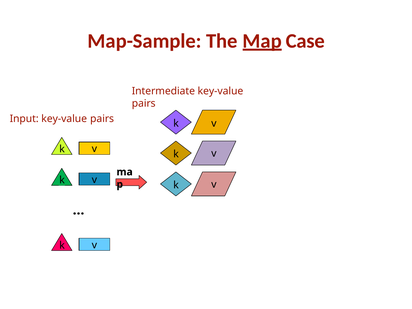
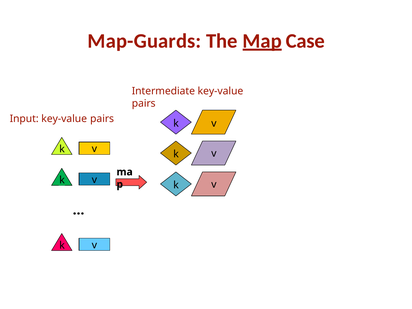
Map-Sample: Map-Sample -> Map-Guards (144, 41)
